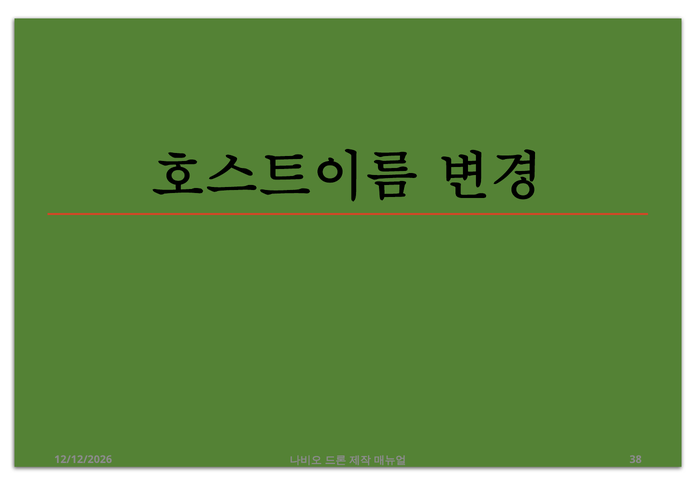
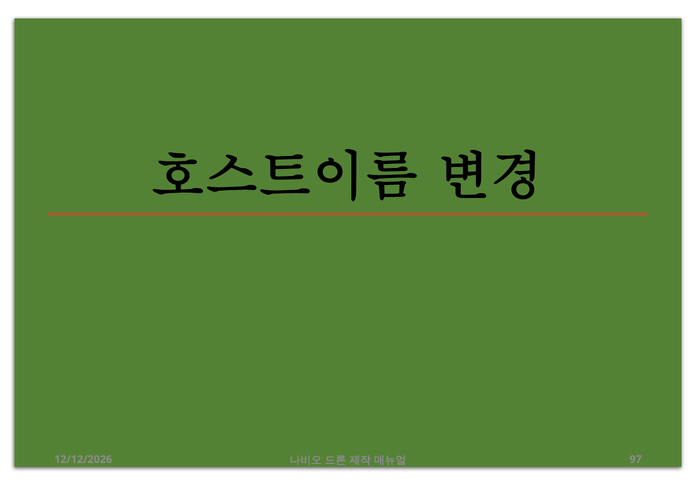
38: 38 -> 97 (636, 459)
